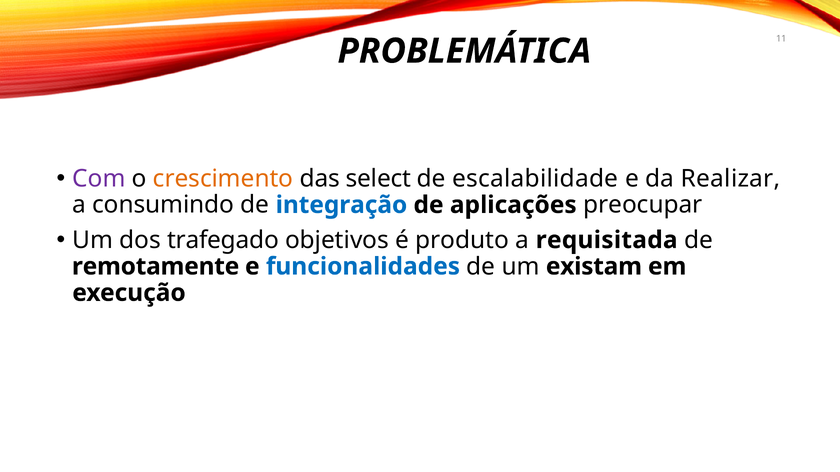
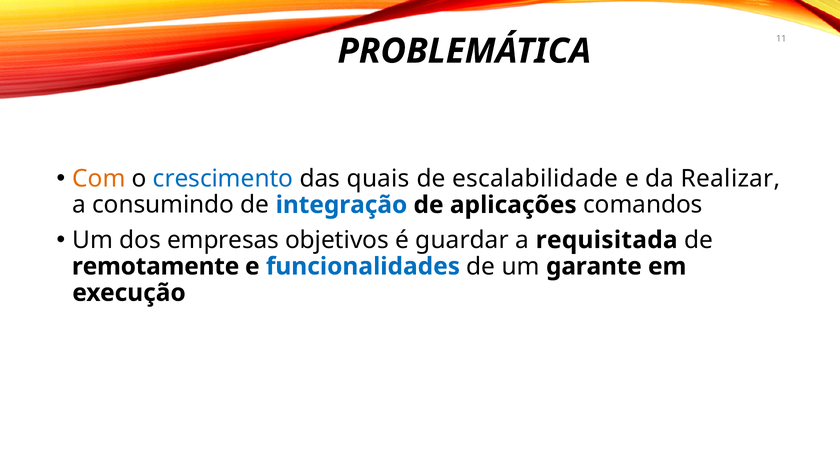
Com colour: purple -> orange (99, 179)
crescimento colour: orange -> blue (223, 179)
select: select -> quais (378, 179)
preocupar: preocupar -> comandos (643, 205)
trafegado: trafegado -> empresas (223, 240)
produto: produto -> guardar (462, 240)
existam: existam -> garante (594, 267)
